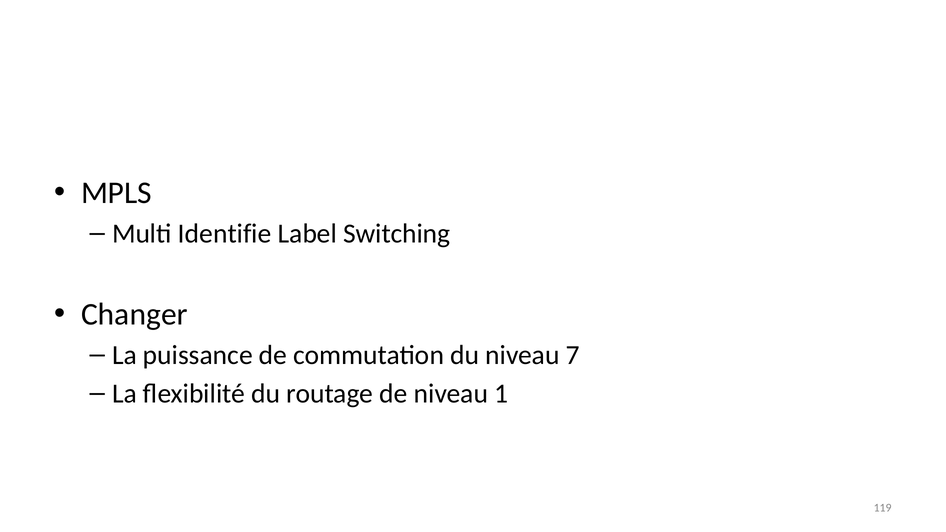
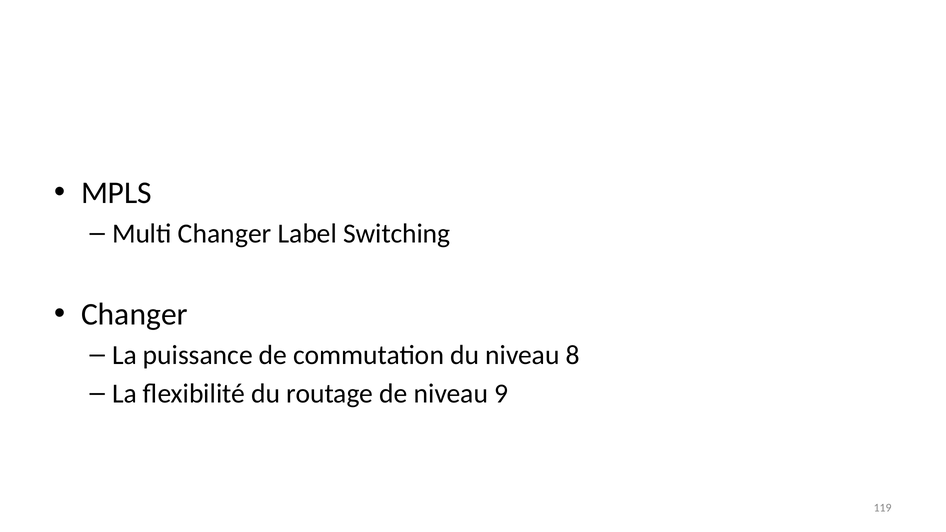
Multi Identifie: Identifie -> Changer (225, 234)
7: 7 -> 8 (573, 355)
1: 1 -> 9 (501, 394)
